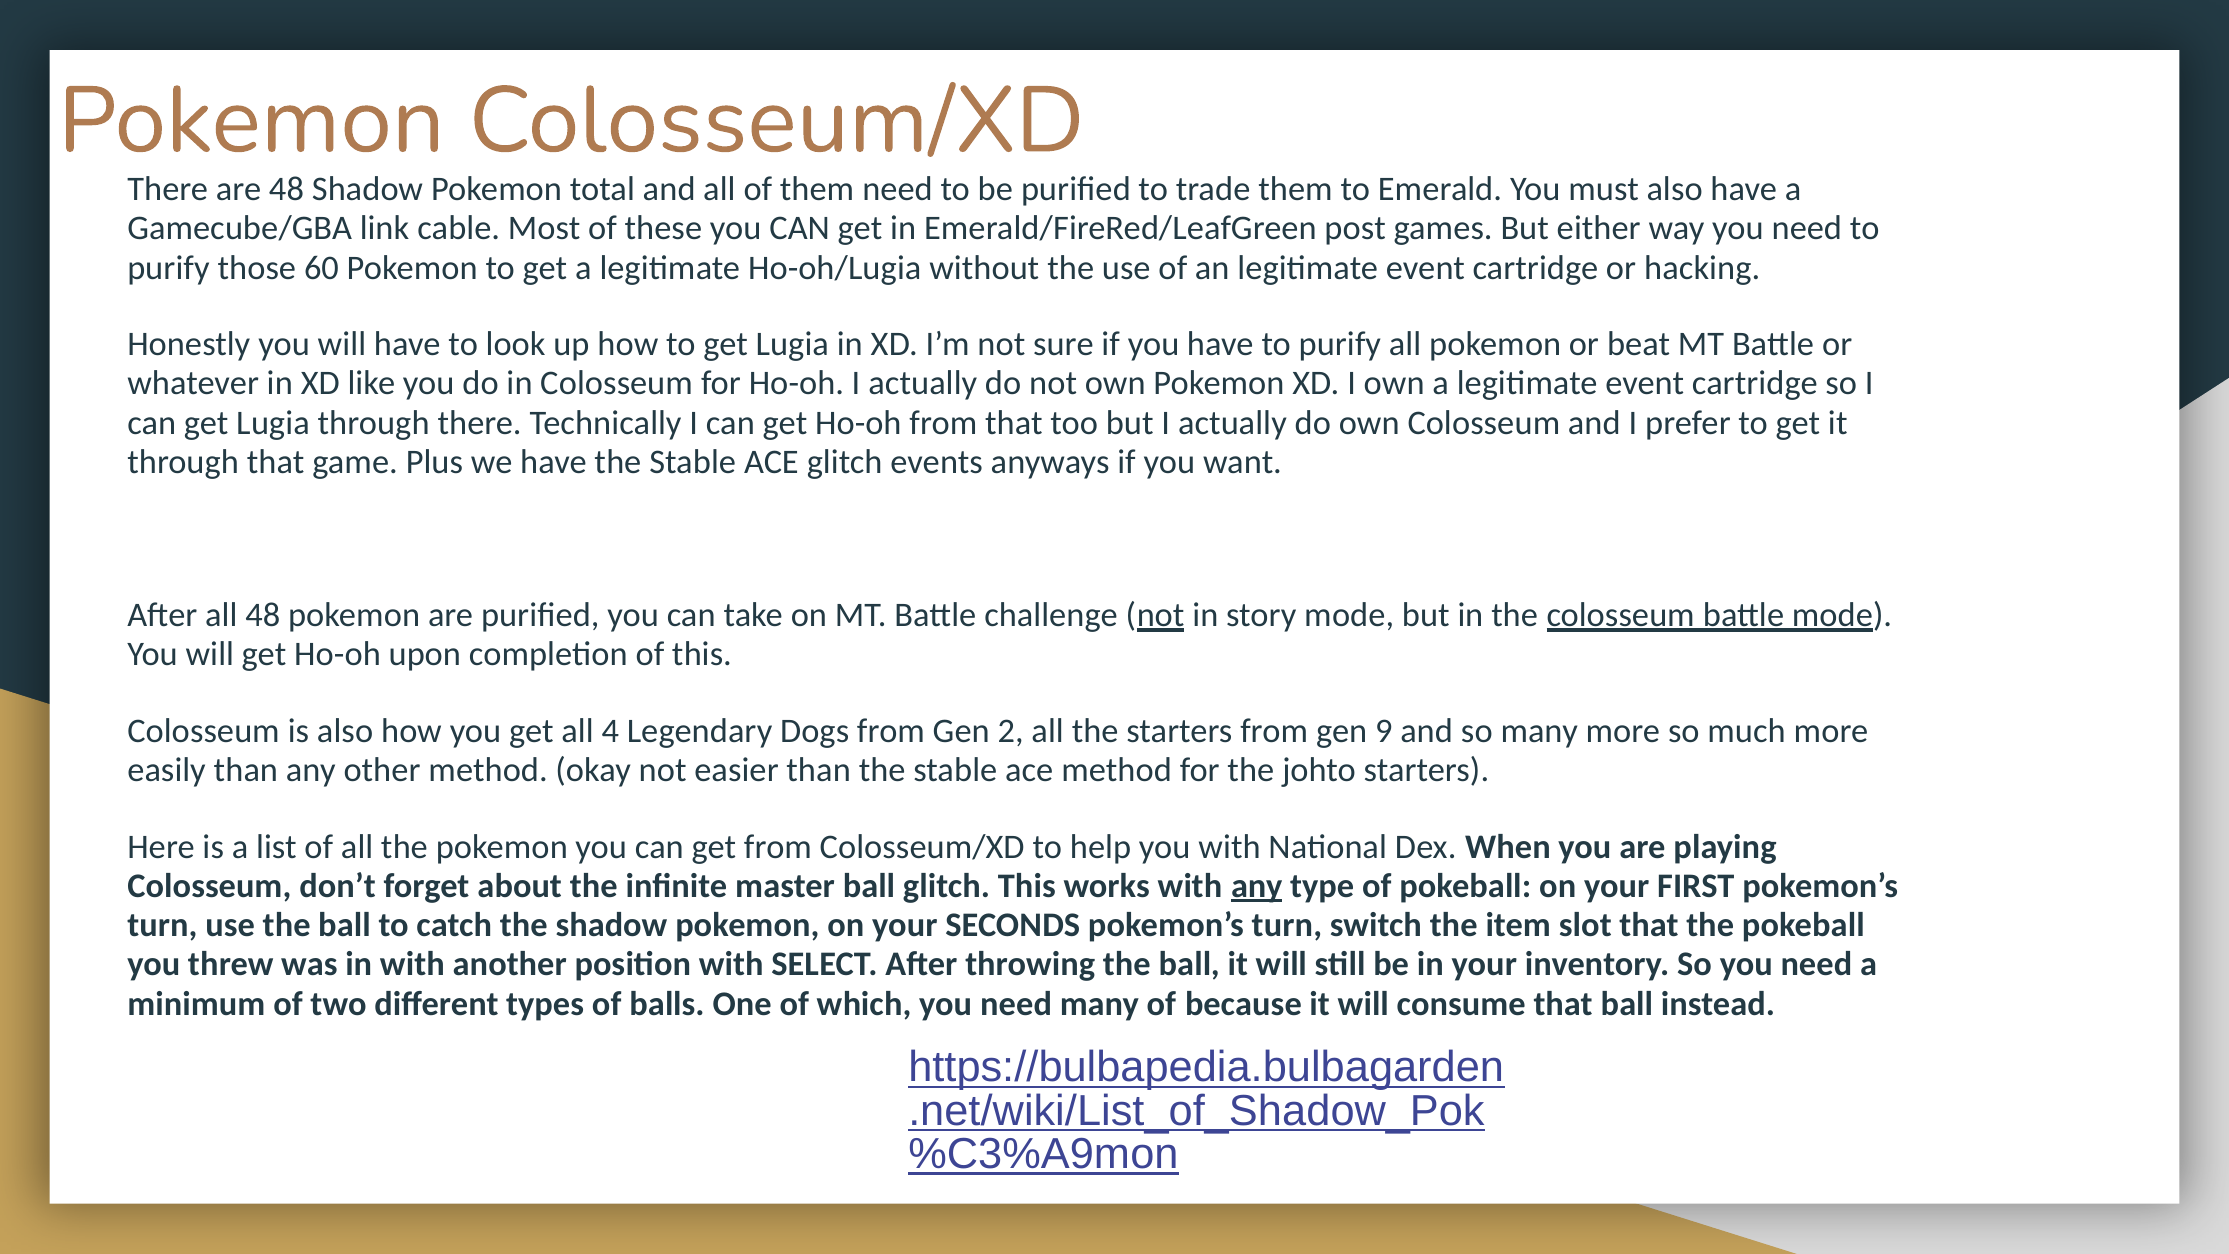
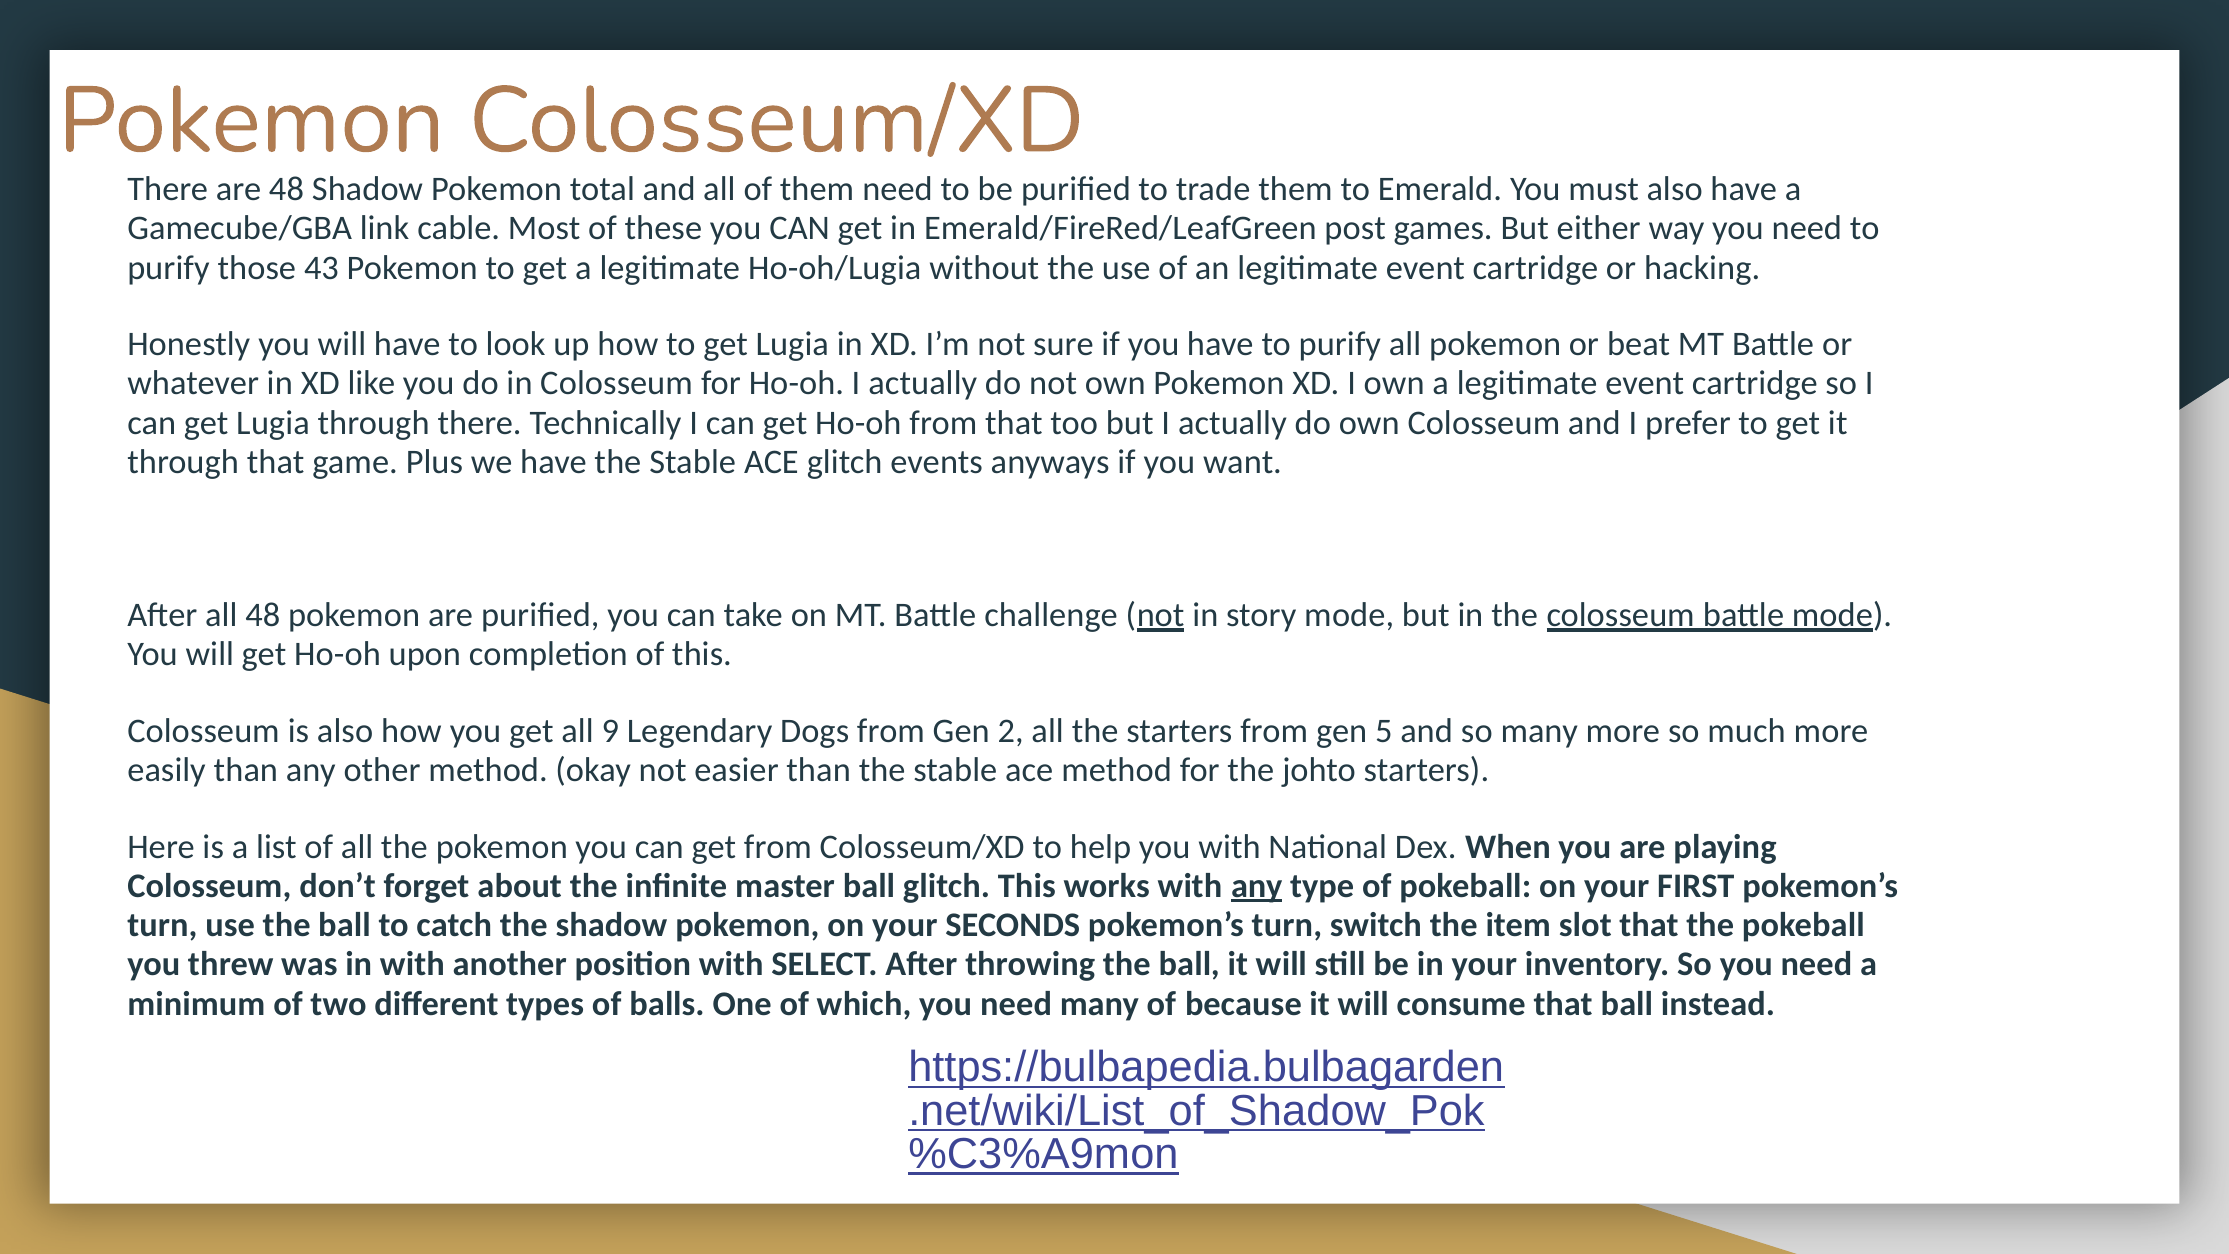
60: 60 -> 43 (321, 268)
4: 4 -> 9 (610, 731)
9: 9 -> 5 (1384, 731)
